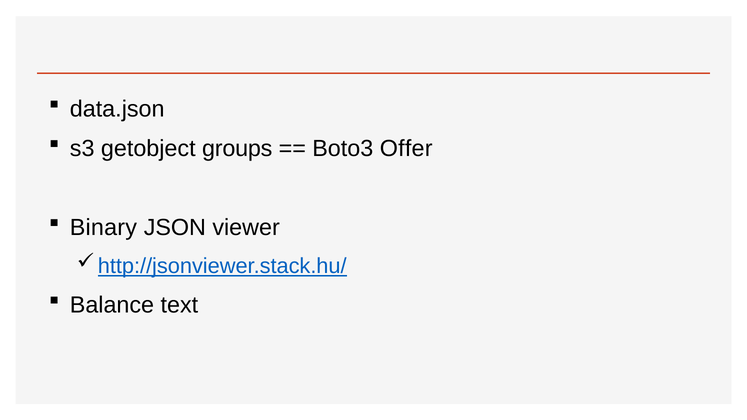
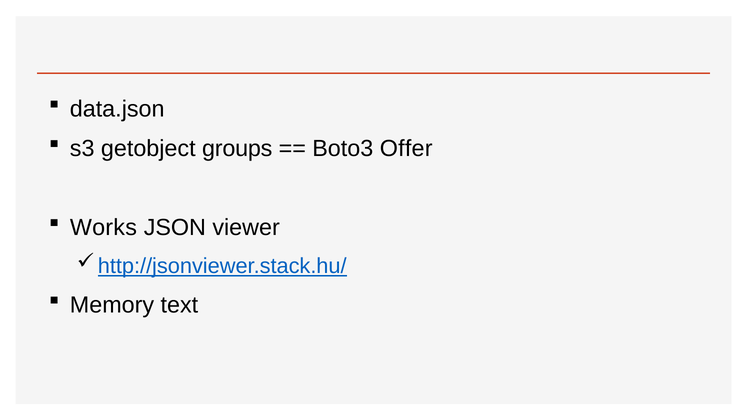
Binary: Binary -> Works (103, 228)
Balance: Balance -> Memory (112, 305)
